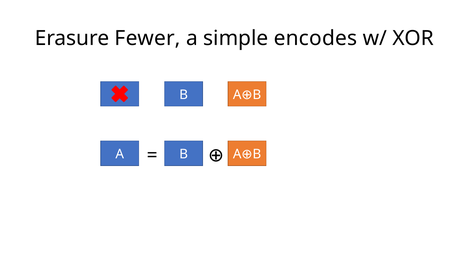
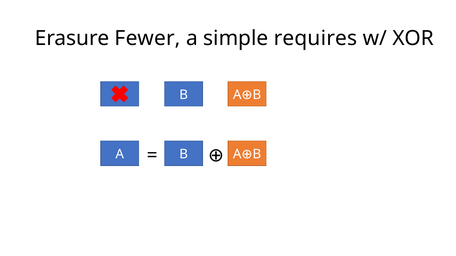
encodes: encodes -> requires (315, 38)
